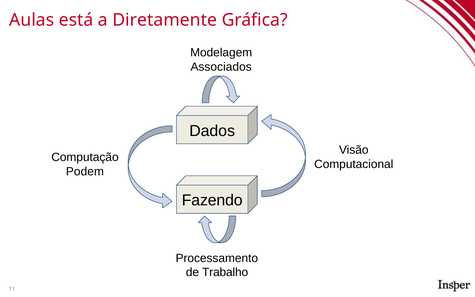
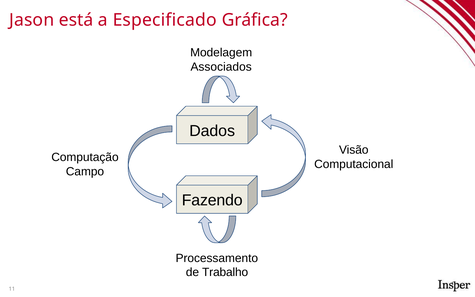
Aulas: Aulas -> Jason (32, 20)
Diretamente: Diretamente -> Especificado (165, 20)
Podem: Podem -> Campo (85, 171)
